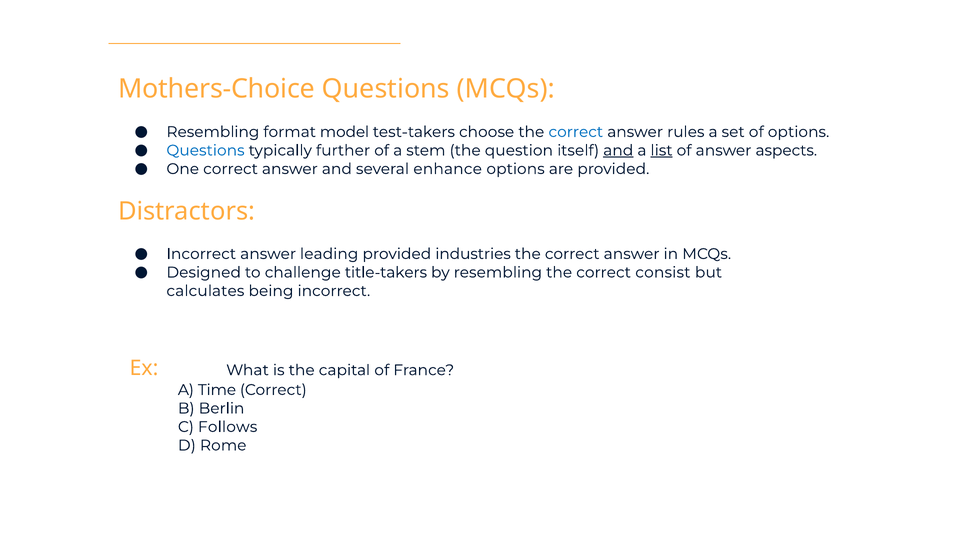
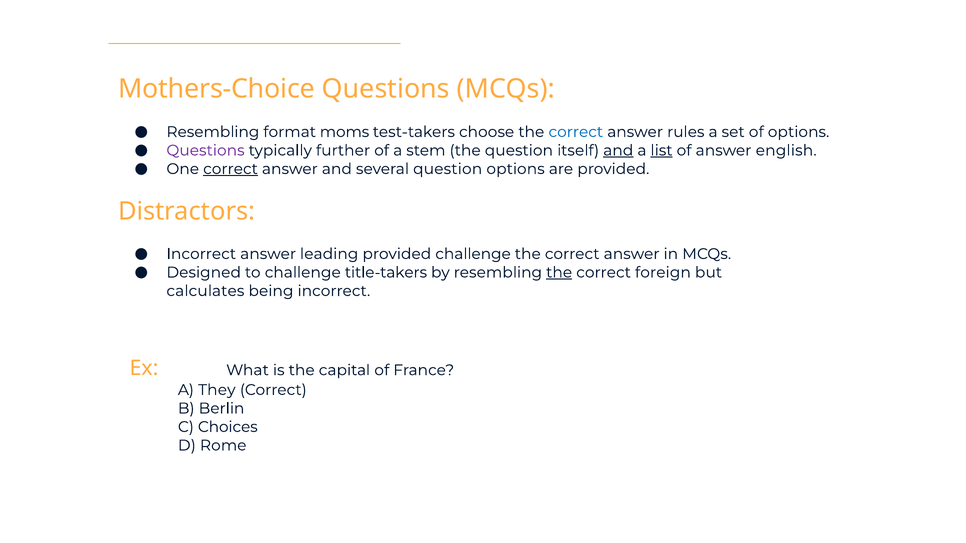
model: model -> moms (344, 132)
Questions colour: blue -> purple (205, 151)
aspects: aspects -> english (786, 151)
correct underline: none -> present (230, 169)
several enhance: enhance -> question (448, 169)
provided industries: industries -> challenge (473, 254)
the underline: none -> present (559, 273)
consist: consist -> foreign (663, 273)
Time: Time -> They (217, 390)
Follows: Follows -> Choices (228, 427)
